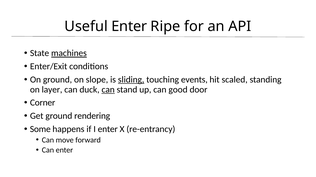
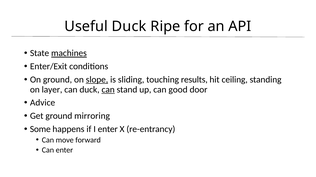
Useful Enter: Enter -> Duck (129, 27)
slope underline: none -> present (97, 80)
sliding underline: present -> none (131, 80)
events: events -> results (194, 80)
scaled: scaled -> ceiling (235, 80)
Corner: Corner -> Advice (43, 103)
rendering: rendering -> mirroring (92, 116)
